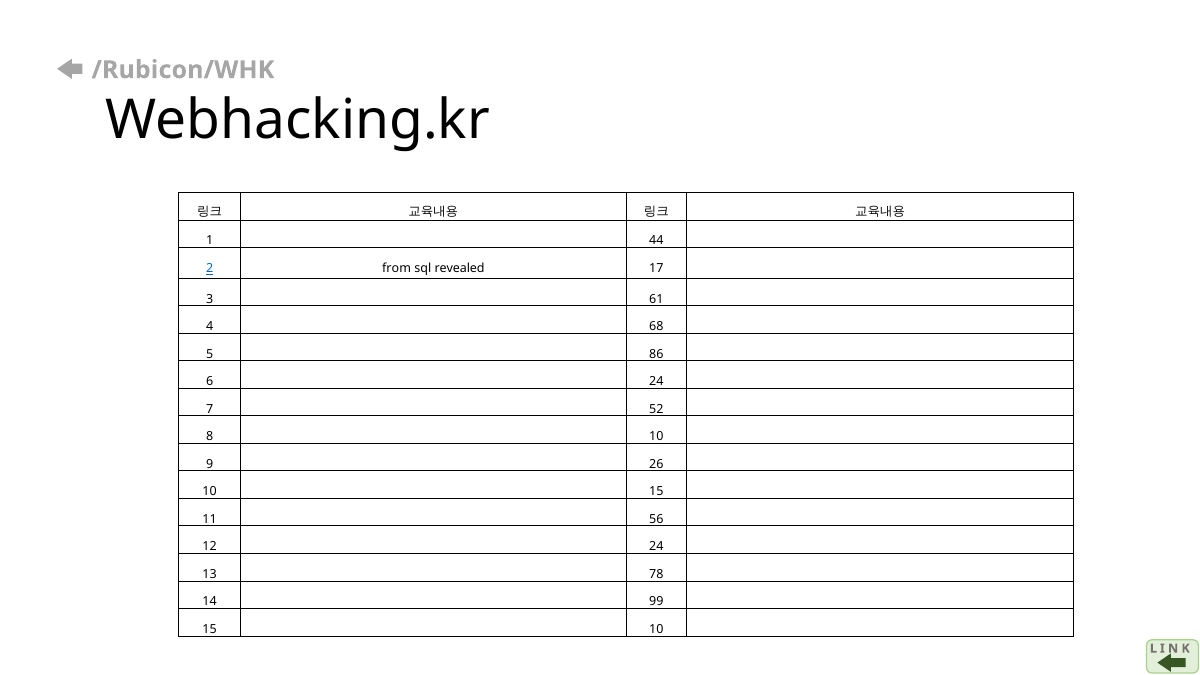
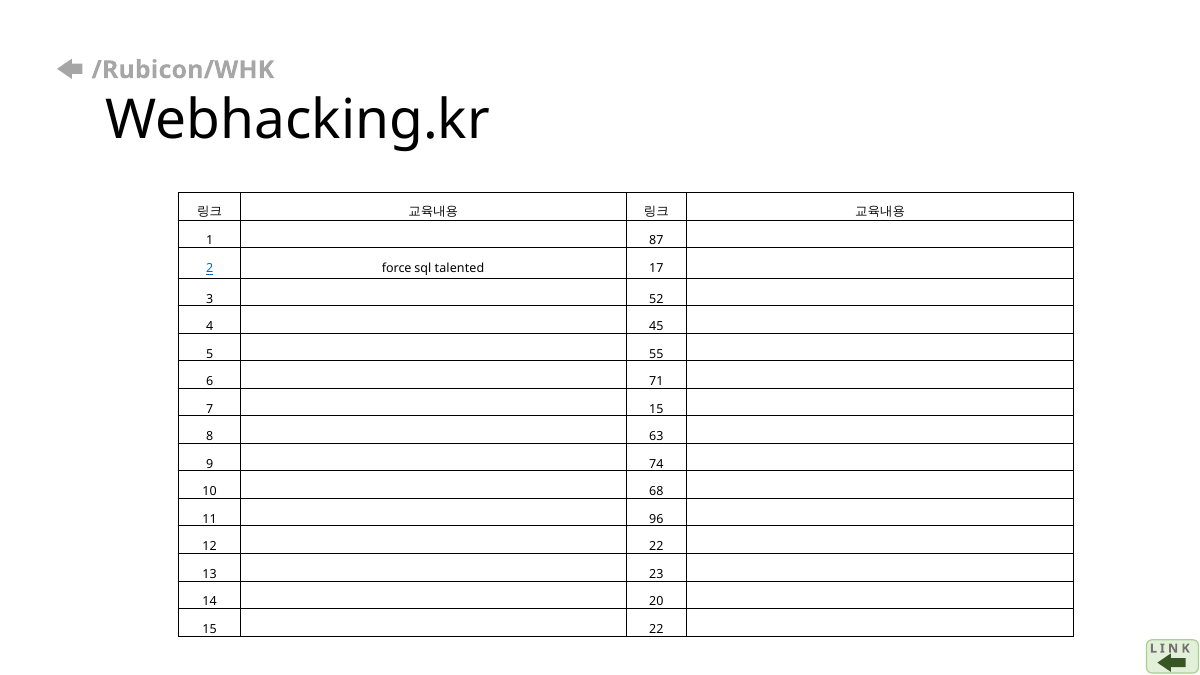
44: 44 -> 87 (656, 241)
from: from -> force (397, 268)
revealed: revealed -> talented (459, 268)
61: 61 -> 52 (656, 299)
68: 68 -> 45 (656, 326)
86: 86 -> 55 (656, 354)
6 24: 24 -> 71 (656, 382)
7 52: 52 -> 15 (656, 409)
8 10: 10 -> 63 (656, 437)
26: 26 -> 74 (656, 464)
10 15: 15 -> 68 (656, 492)
56: 56 -> 96 (656, 519)
12 24: 24 -> 22 (656, 547)
78: 78 -> 23 (656, 574)
99: 99 -> 20 (656, 602)
15 10: 10 -> 22 (656, 629)
